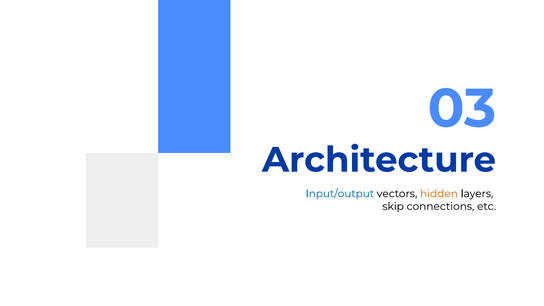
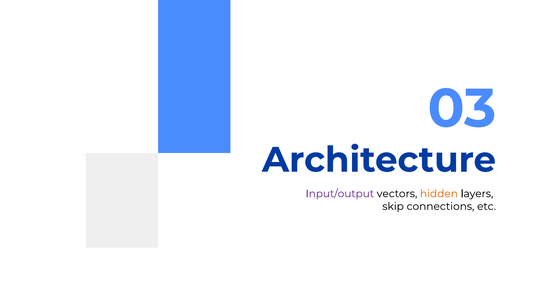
Input/output colour: blue -> purple (340, 194)
